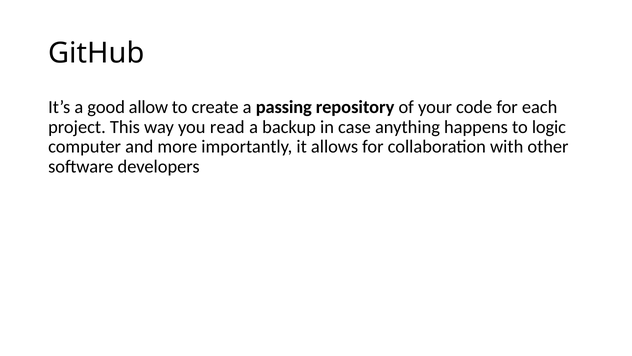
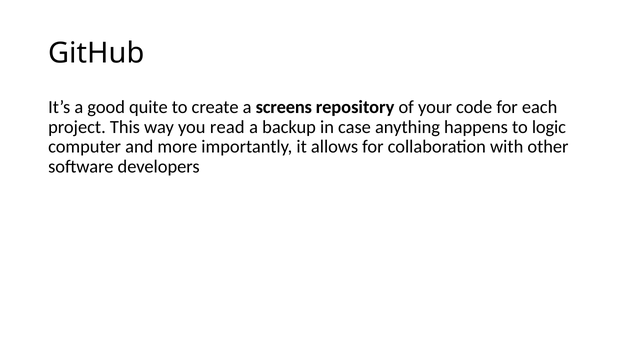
allow: allow -> quite (148, 107)
passing: passing -> screens (284, 107)
